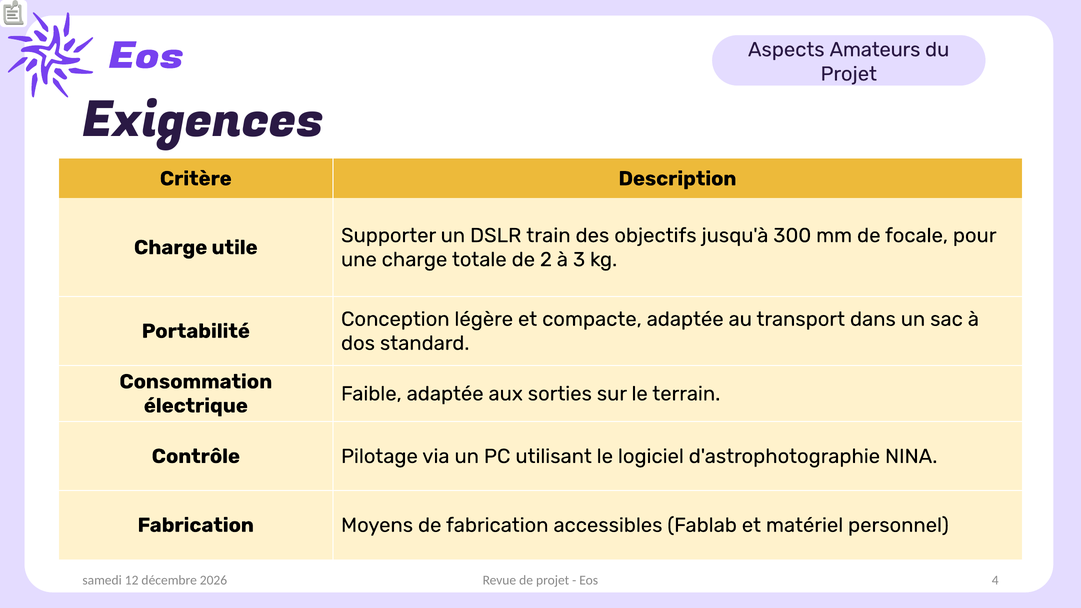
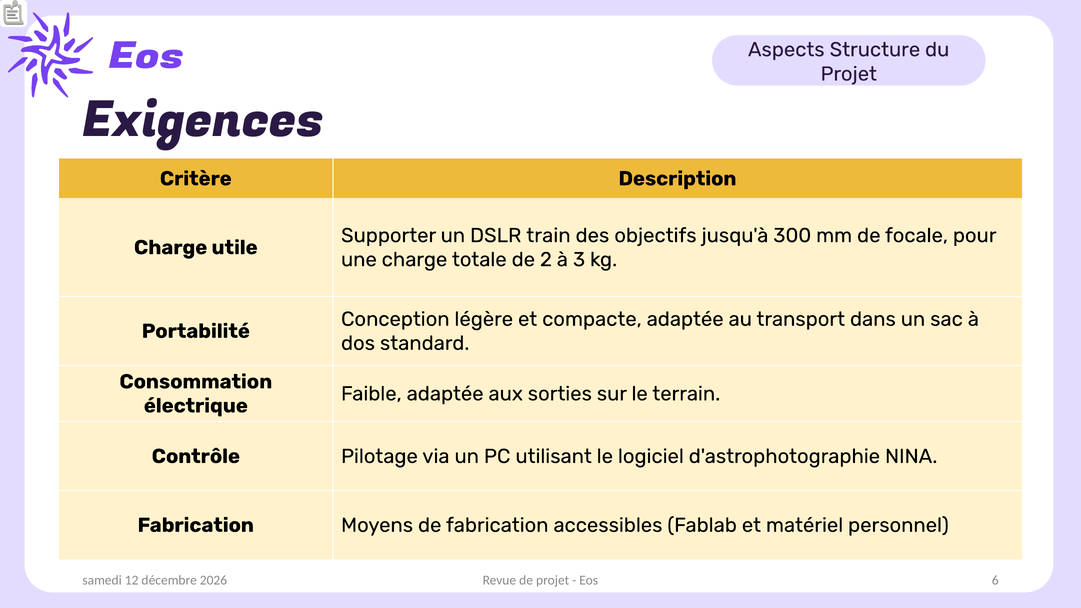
Amateurs: Amateurs -> Structure (875, 50)
4: 4 -> 6 (995, 581)
